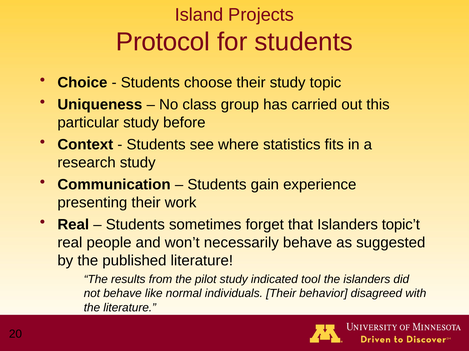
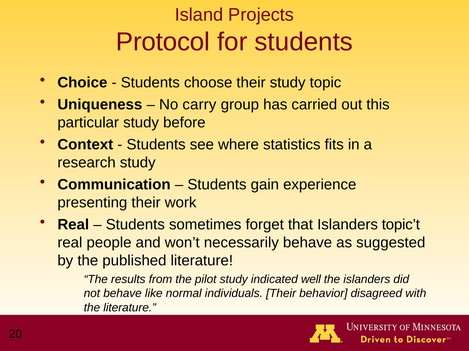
class: class -> carry (199, 105)
tool: tool -> well (311, 280)
